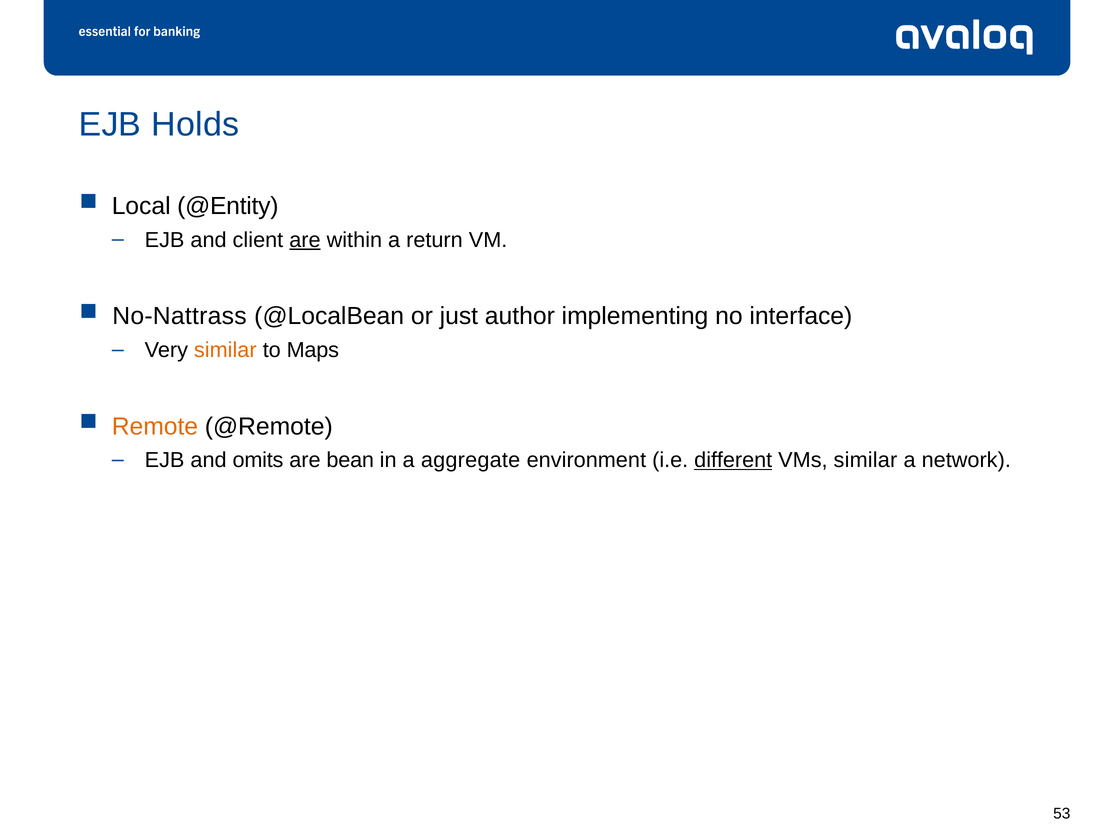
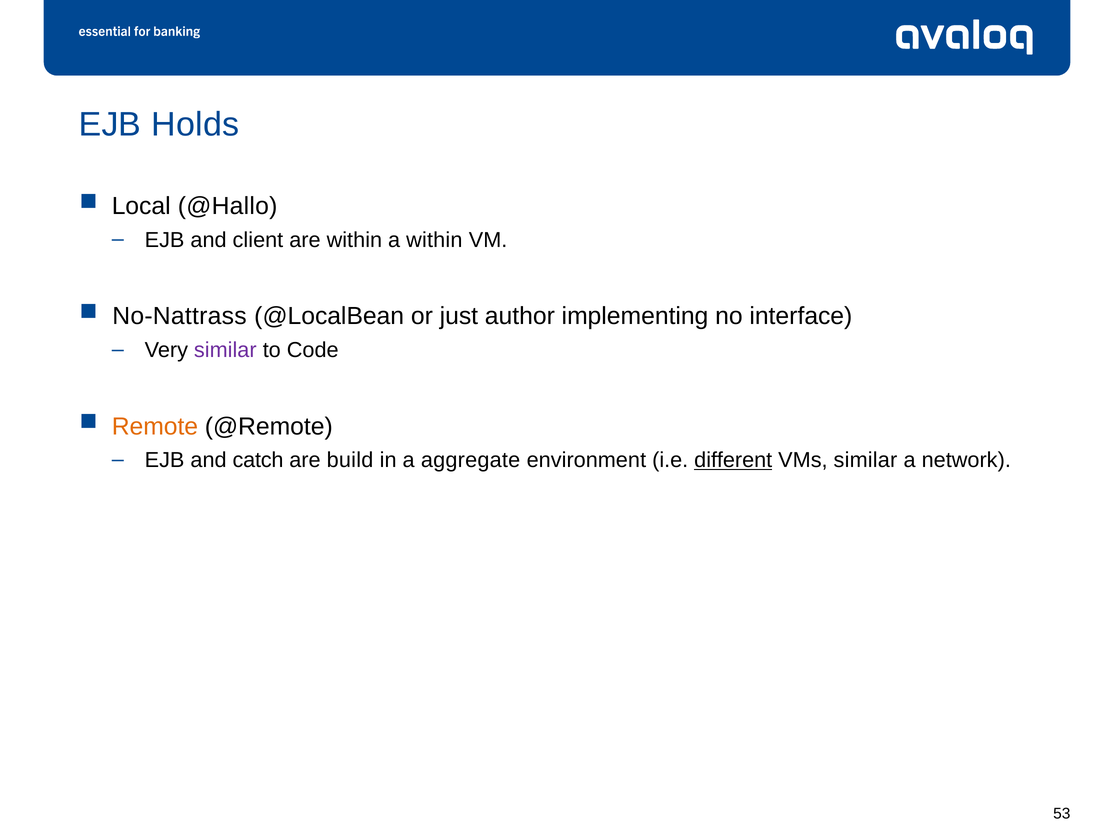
@Entity: @Entity -> @Hallo (228, 206)
are underline: present -> none (305, 240)
a return: return -> within (434, 240)
similar colour: orange -> purple (225, 350)
Maps: Maps -> Code (313, 350)
omits: omits -> catch (258, 460)
bean: bean -> build (350, 460)
